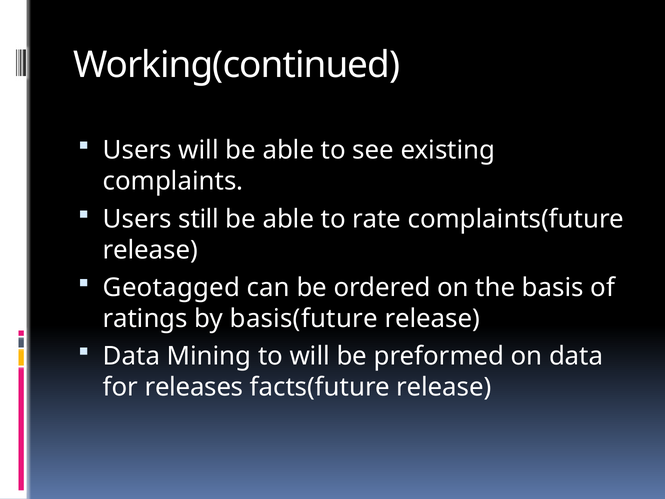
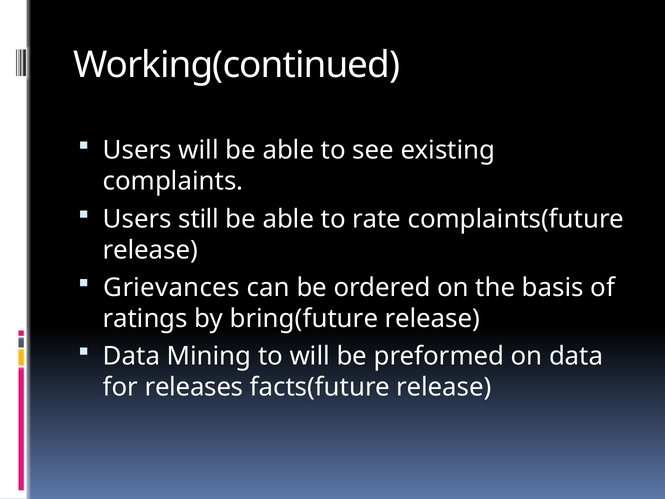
Geotagged: Geotagged -> Grievances (172, 287)
basis(future: basis(future -> bring(future (304, 318)
